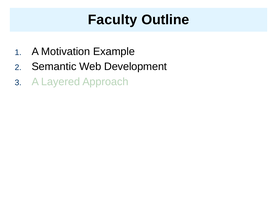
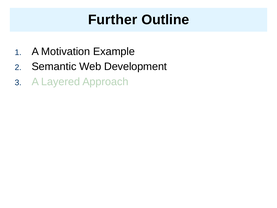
Faculty: Faculty -> Further (113, 20)
